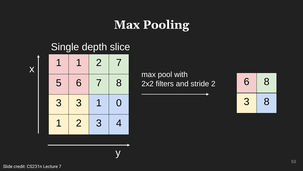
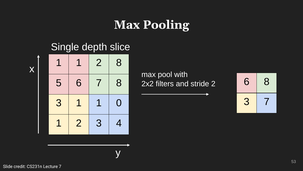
2 7: 7 -> 8 (119, 63)
3 8: 8 -> 7 (267, 102)
3 3: 3 -> 1 (79, 103)
